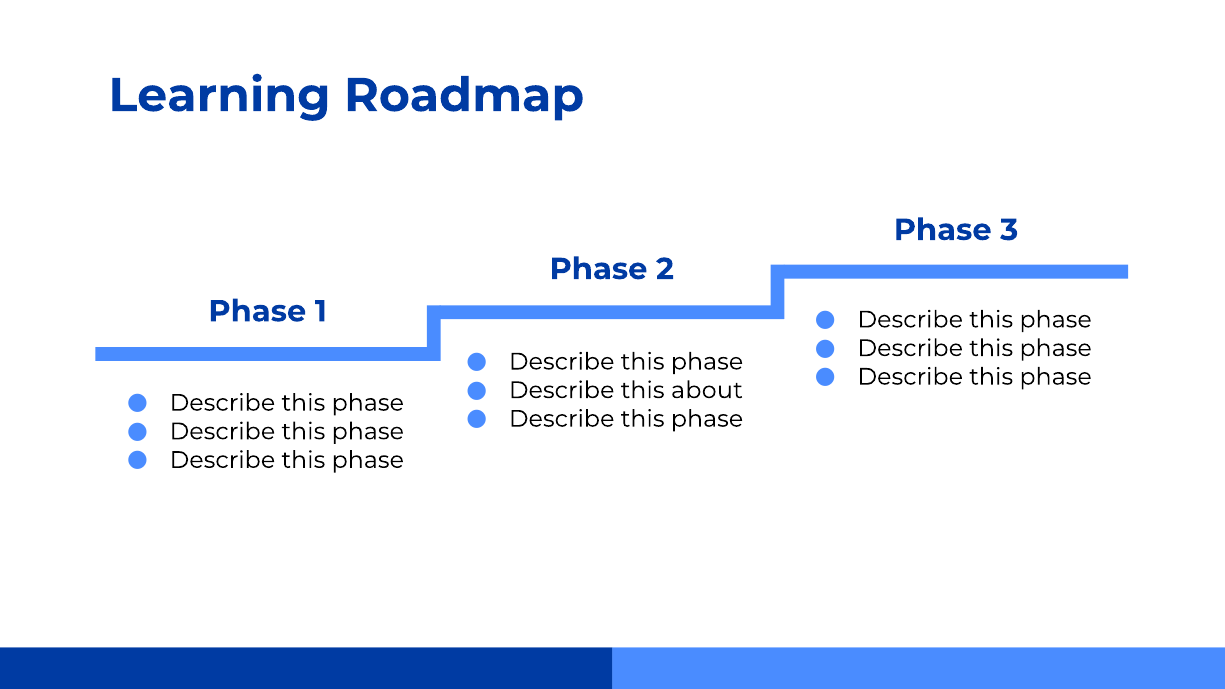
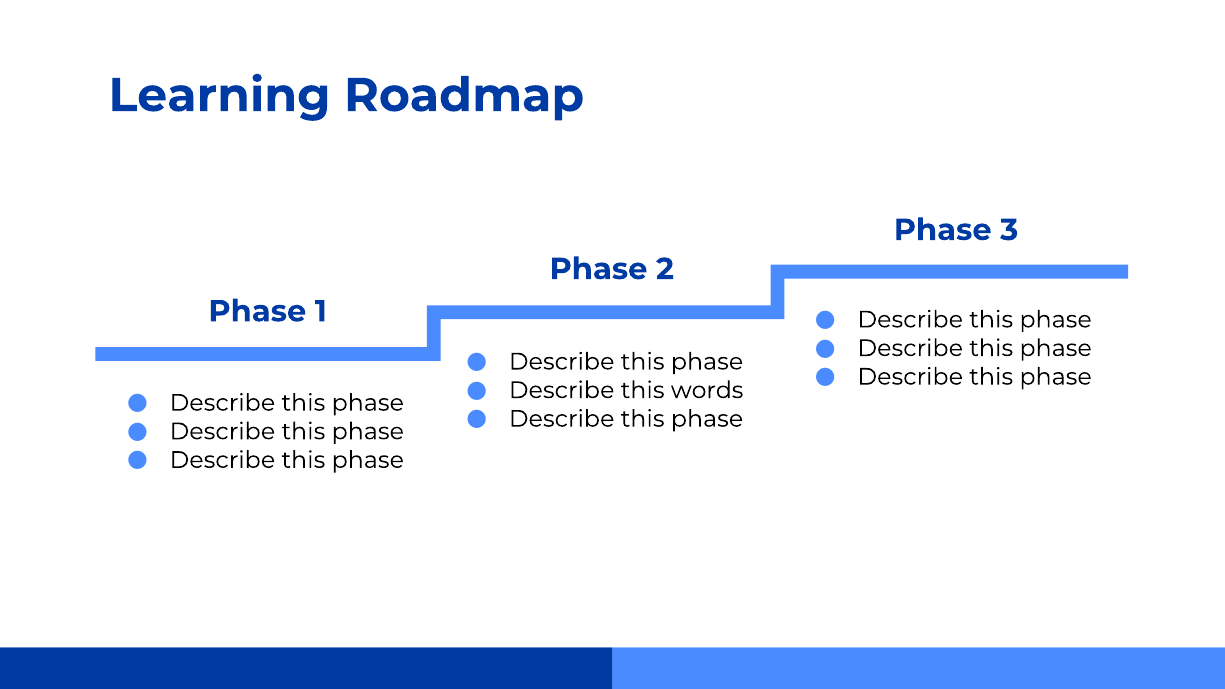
about: about -> words (707, 390)
